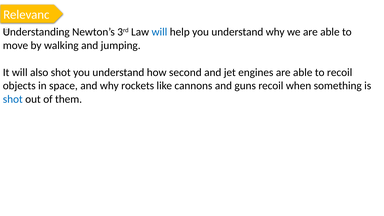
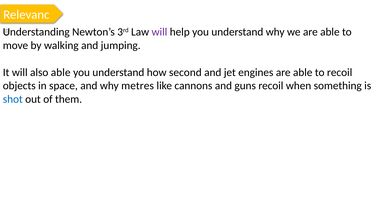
will colour: blue -> purple (159, 32)
also shot: shot -> able (61, 72)
rockets: rockets -> metres (138, 86)
